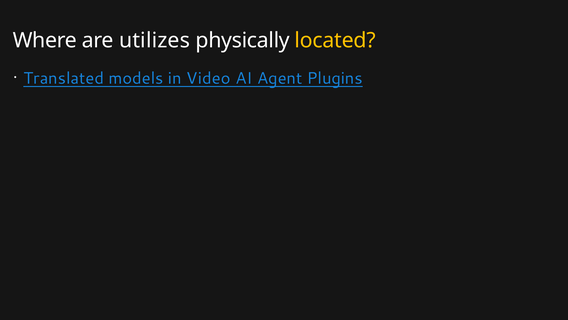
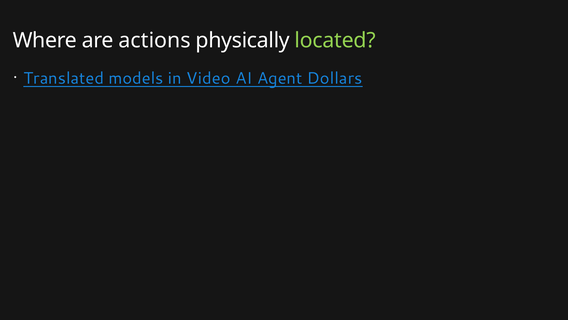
utilizes: utilizes -> actions (155, 40)
located colour: yellow -> light green (335, 40)
Plugins: Plugins -> Dollars (335, 78)
